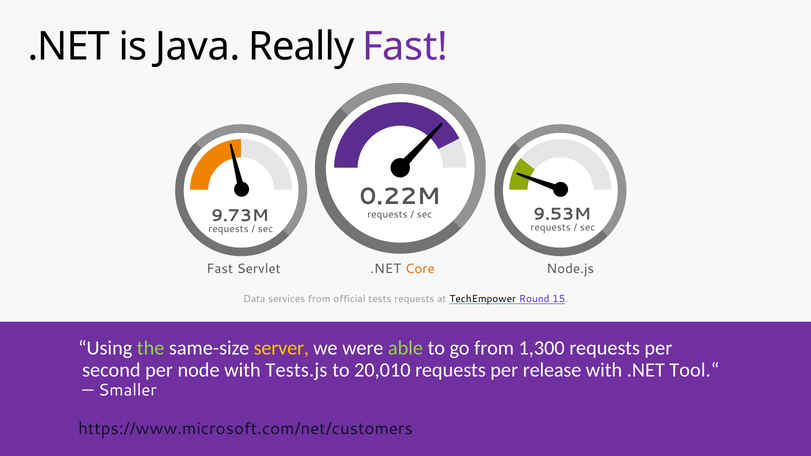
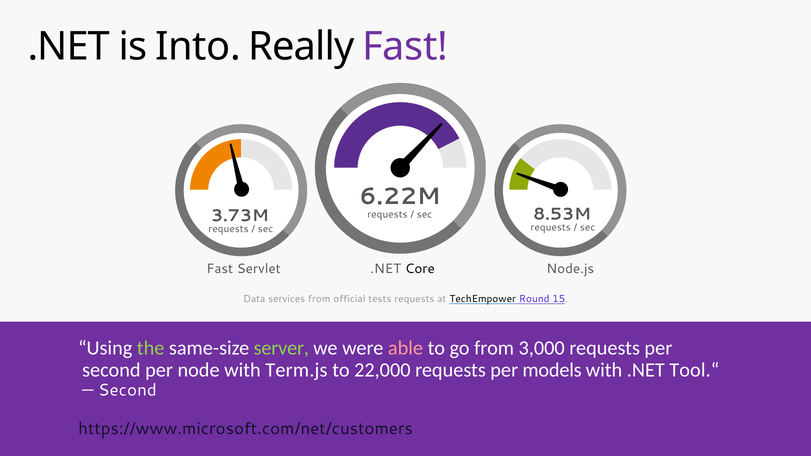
Java: Java -> Into (198, 47)
0.22M: 0.22M -> 6.22M (400, 197)
9.53M: 9.53M -> 8.53M (562, 214)
9.73M: 9.73M -> 3.73M (240, 216)
Core colour: orange -> black (420, 269)
server colour: yellow -> light green (281, 348)
able colour: light green -> pink (406, 348)
1,300: 1,300 -> 3,000 (542, 348)
Tests.js: Tests.js -> Term.js (296, 370)
20,010: 20,010 -> 22,000 (382, 370)
release: release -> models (552, 370)
Smaller: Smaller -> Second (127, 390)
